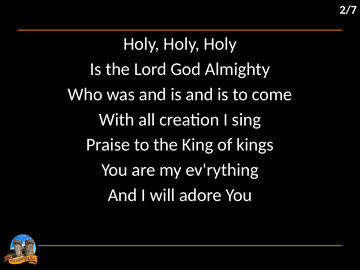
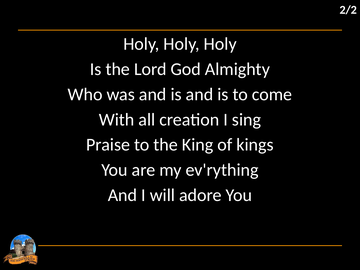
2/7: 2/7 -> 2/2 (348, 10)
